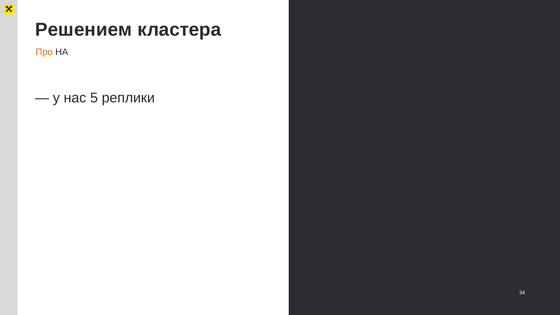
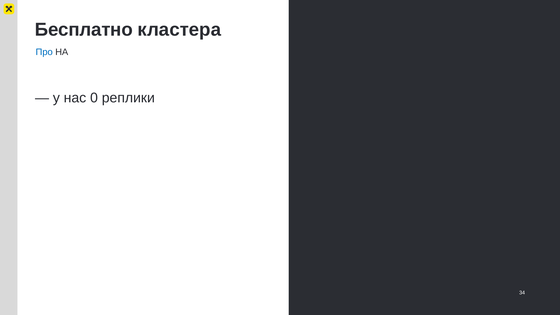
Решением: Решением -> Бесплатно (84, 30)
Про colour: orange -> blue (44, 52)
5: 5 -> 0 (94, 98)
